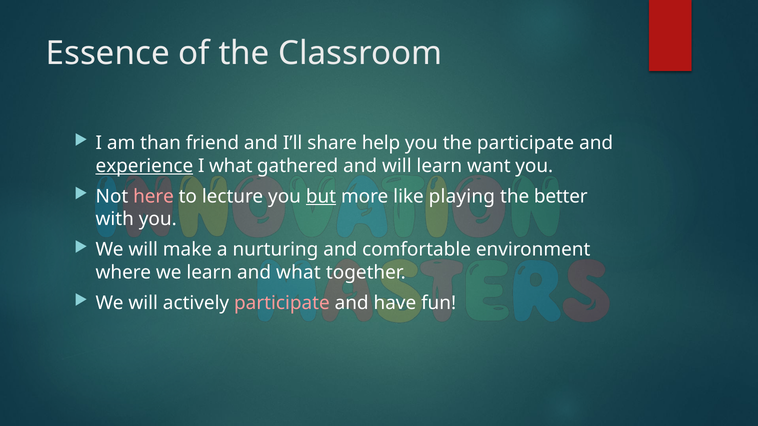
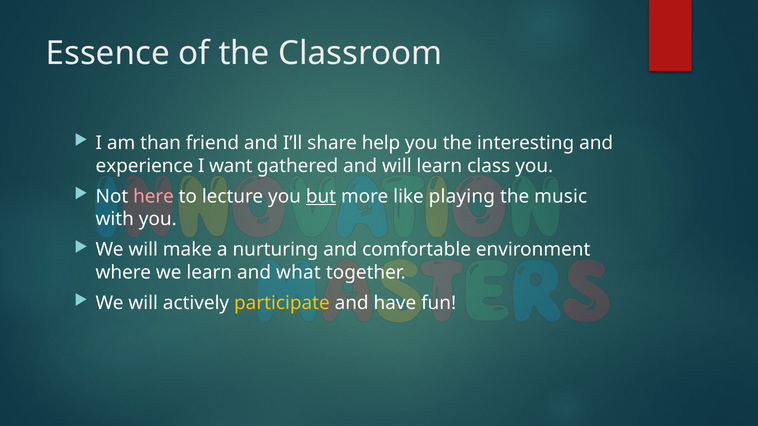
the participate: participate -> interesting (526, 143)
experience underline: present -> none (144, 166)
I what: what -> want (231, 166)
want: want -> class (489, 166)
better: better -> music (561, 197)
participate colour: pink -> yellow (282, 303)
